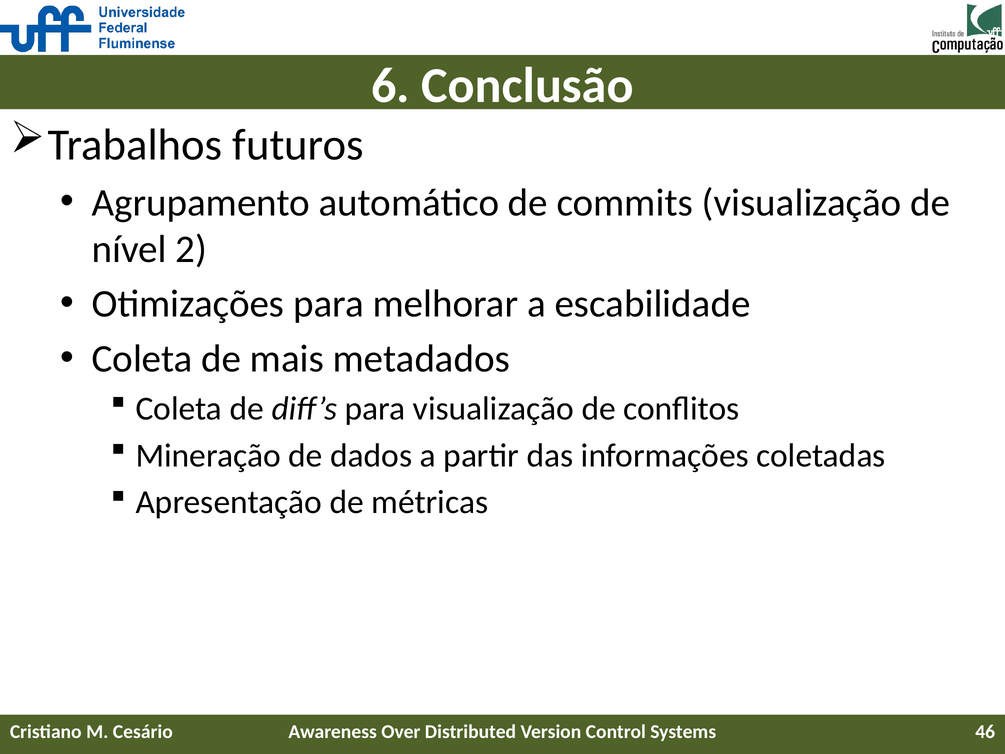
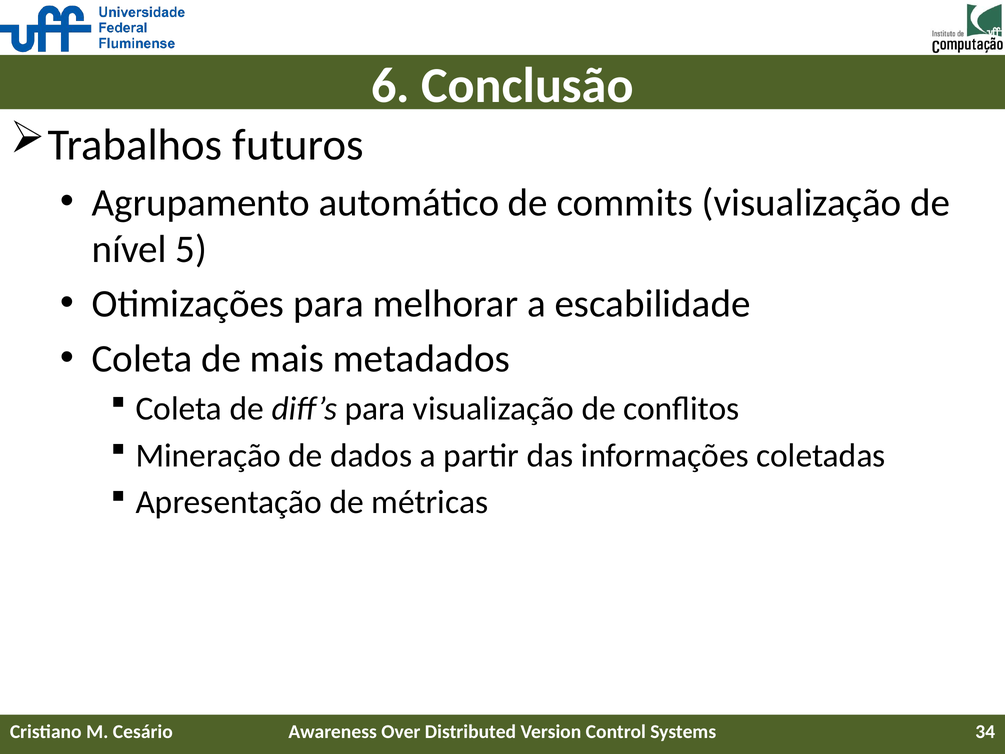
2: 2 -> 5 (191, 249)
46: 46 -> 34 (985, 732)
